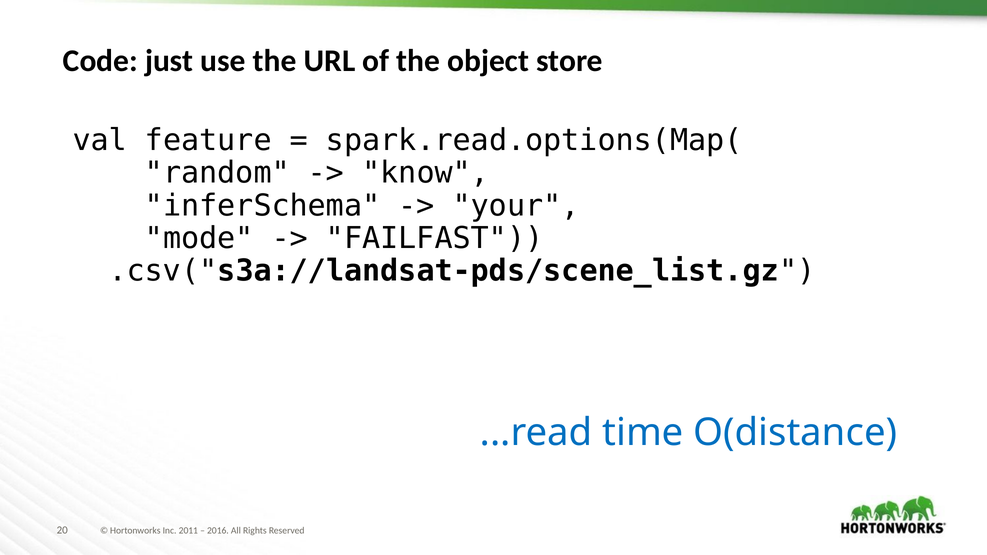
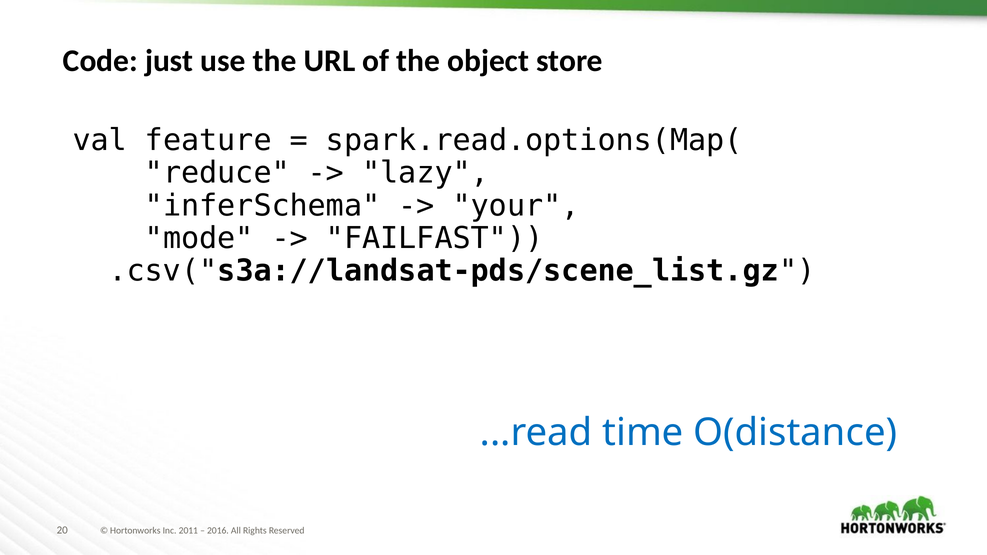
random: random -> reduce (217, 173)
know: know -> lazy (426, 173)
